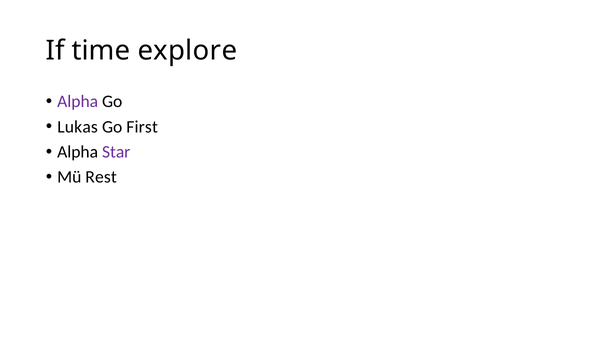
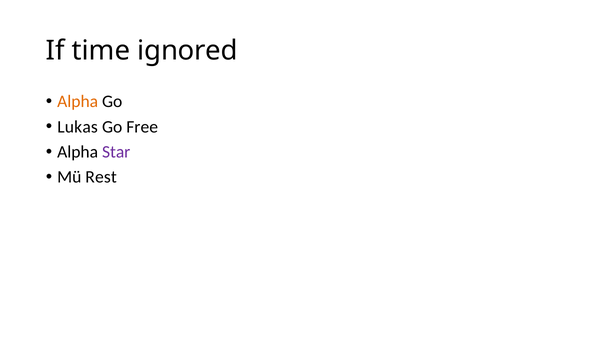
explore: explore -> ignored (188, 51)
Alpha colour: purple -> orange (78, 102)
First: First -> Free (142, 127)
